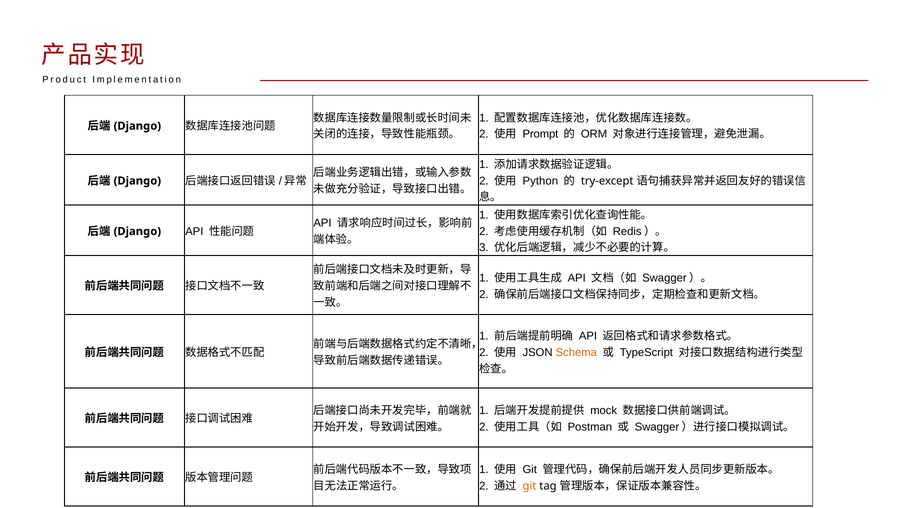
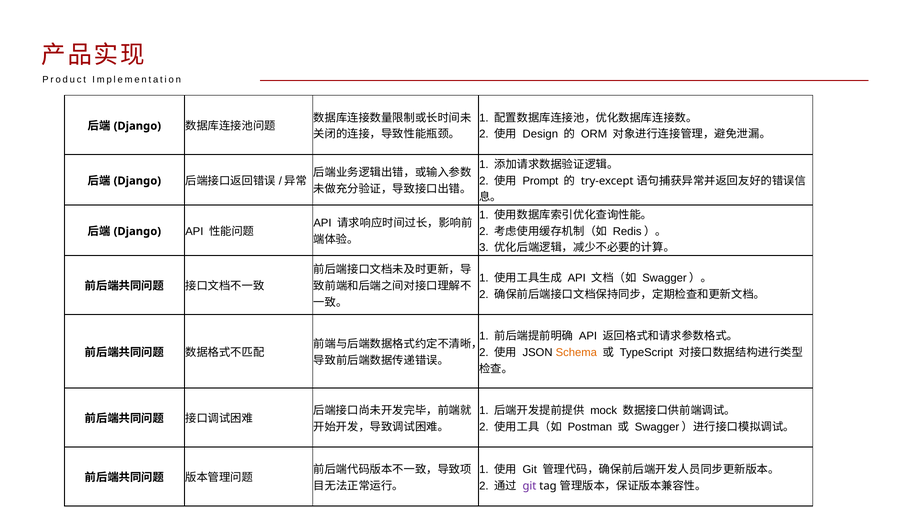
Prompt: Prompt -> Design (540, 134)
Python: Python -> Prompt (540, 181)
git colour: orange -> purple (529, 486)
